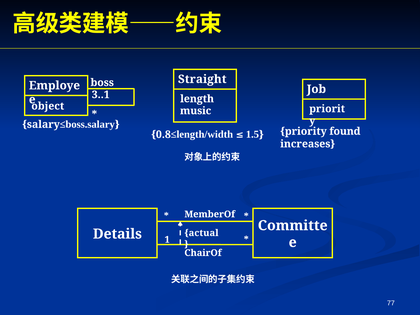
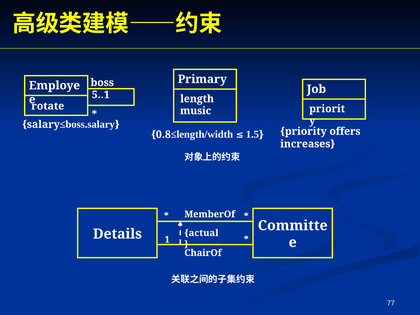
Straight: Straight -> Primary (202, 79)
3..1: 3..1 -> 5..1 (101, 95)
object: object -> rotate (48, 106)
found: found -> offers (345, 131)
